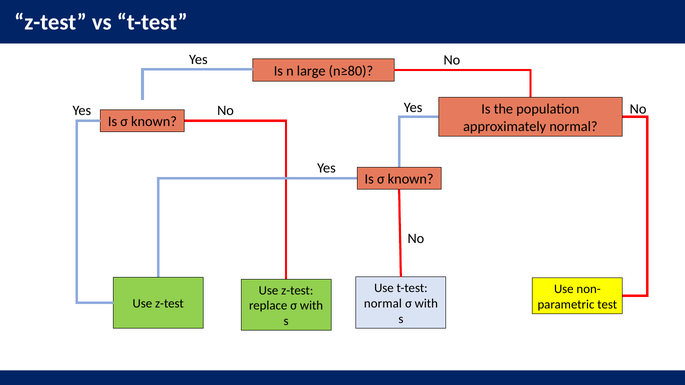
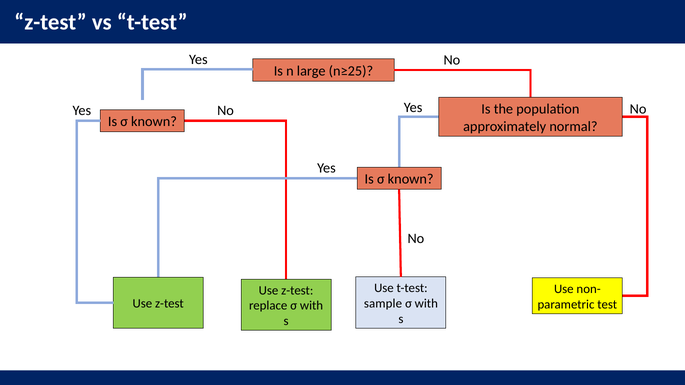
n≥80: n≥80 -> n≥25 (351, 71)
normal: normal -> sample (383, 304)
